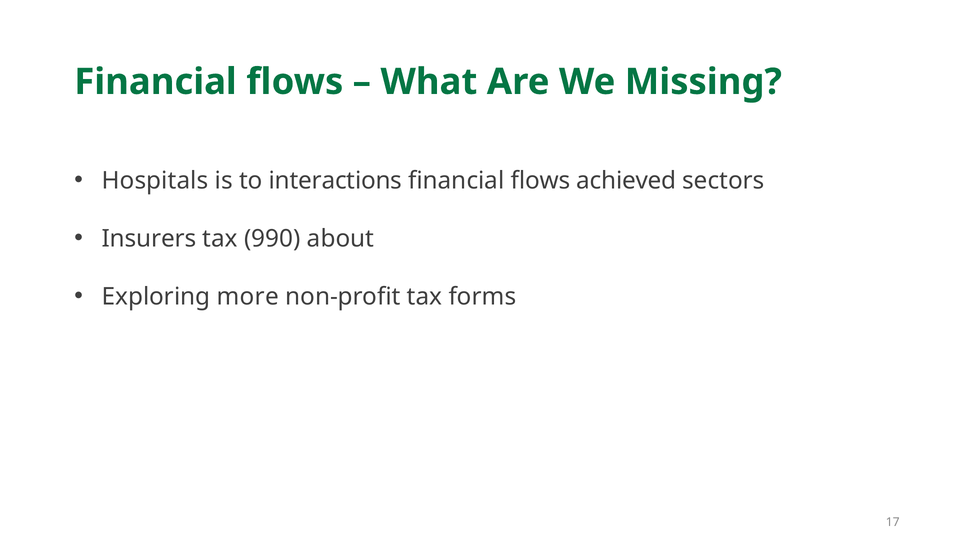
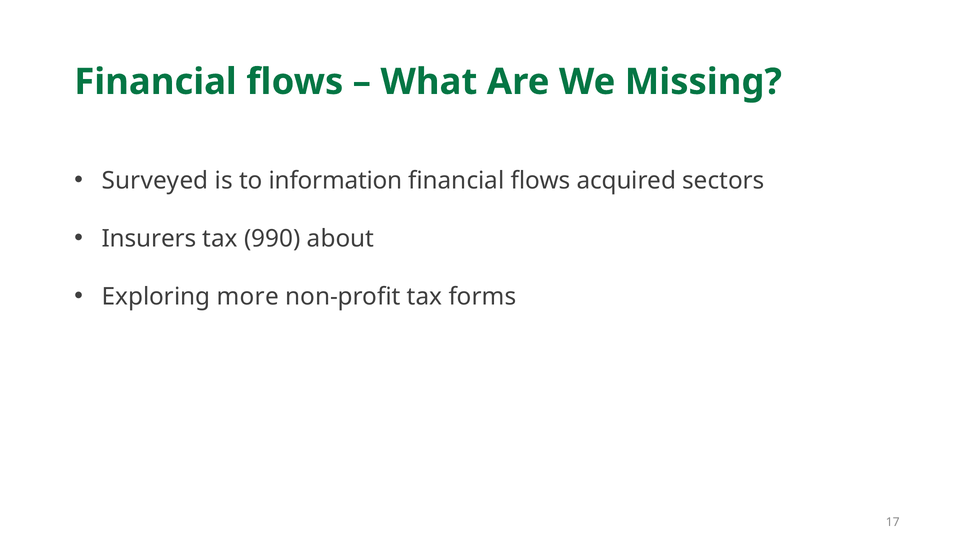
Hospitals: Hospitals -> Surveyed (155, 180)
interactions: interactions -> information (335, 180)
achieved: achieved -> acquired (626, 180)
